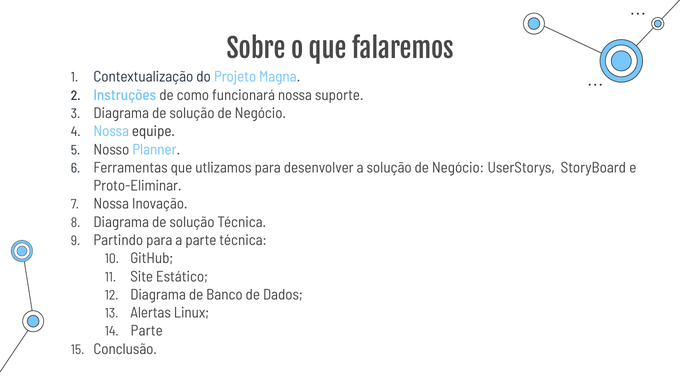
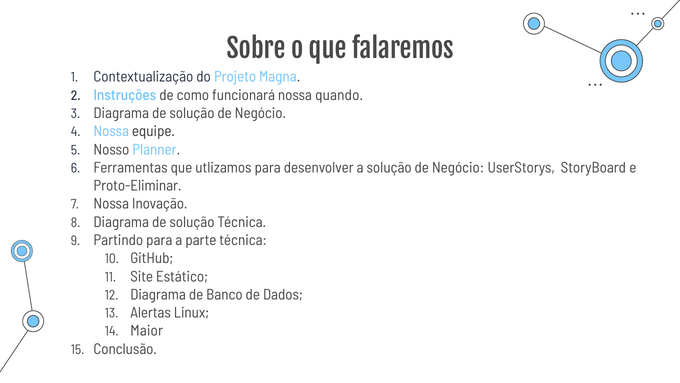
suporte: suporte -> quando (339, 95)
Parte: Parte -> Maior (147, 331)
